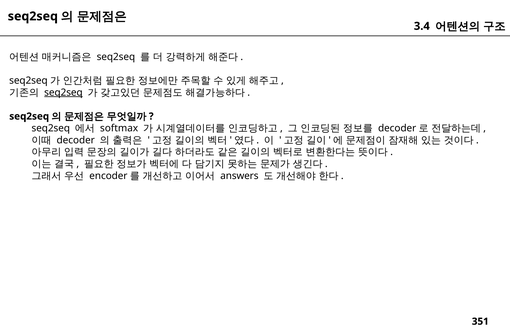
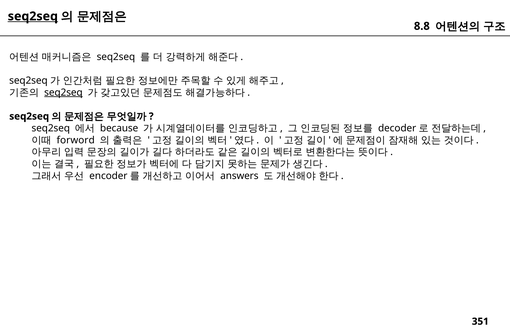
seq2seq underline: none -> present (33, 16)
3.4: 3.4 -> 8.8 (422, 26)
softmax: softmax -> because (119, 128)
decoder: decoder -> forword (76, 140)
